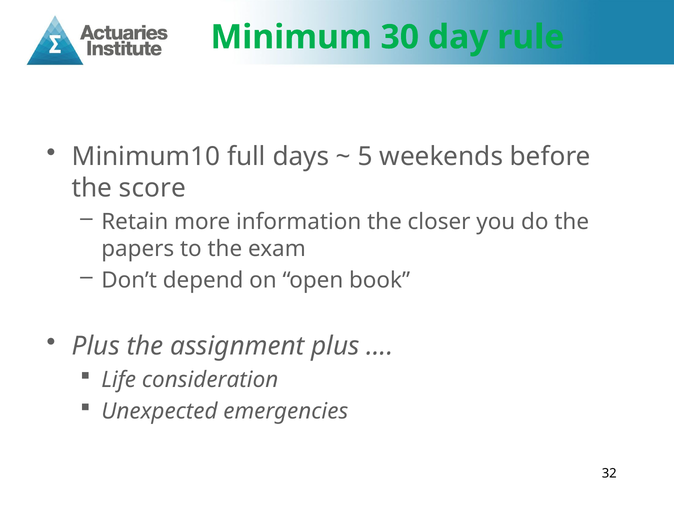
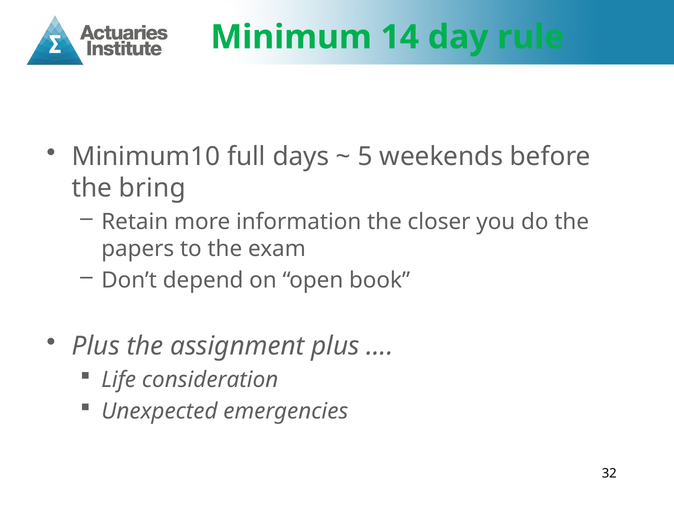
30: 30 -> 14 (400, 37)
score: score -> bring (152, 188)
